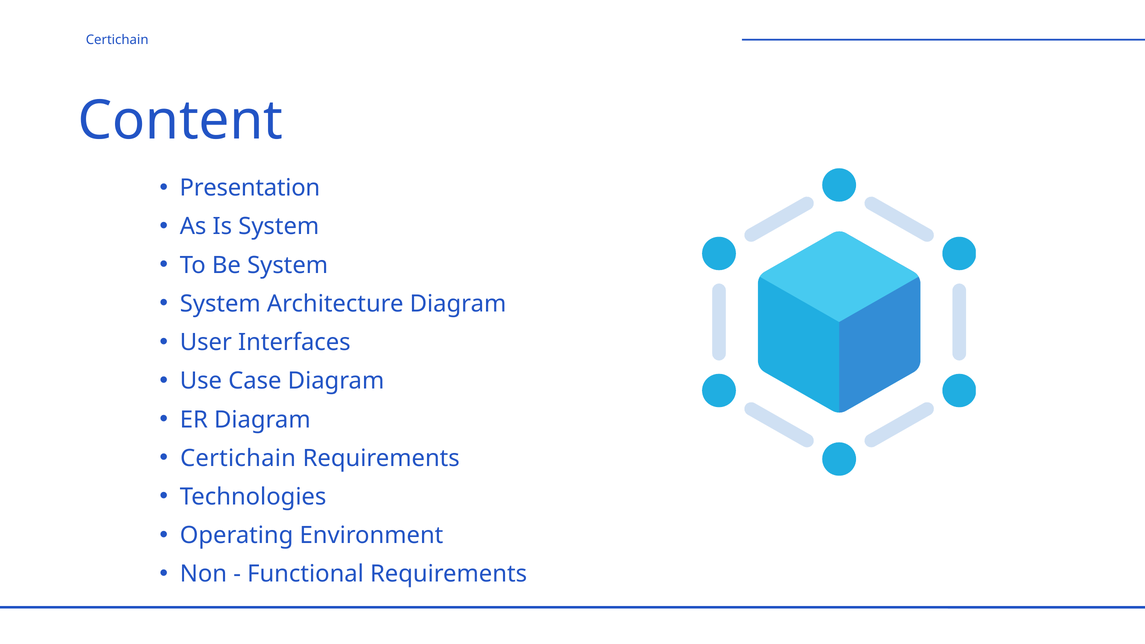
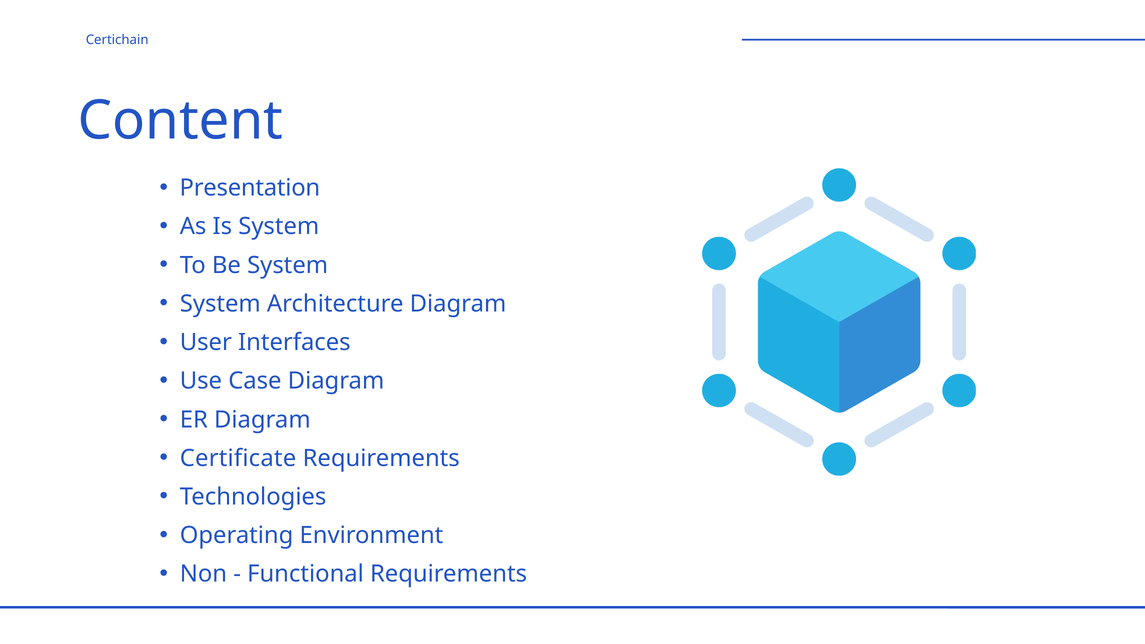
Certichain: Certichain -> Certificate (238, 458)
